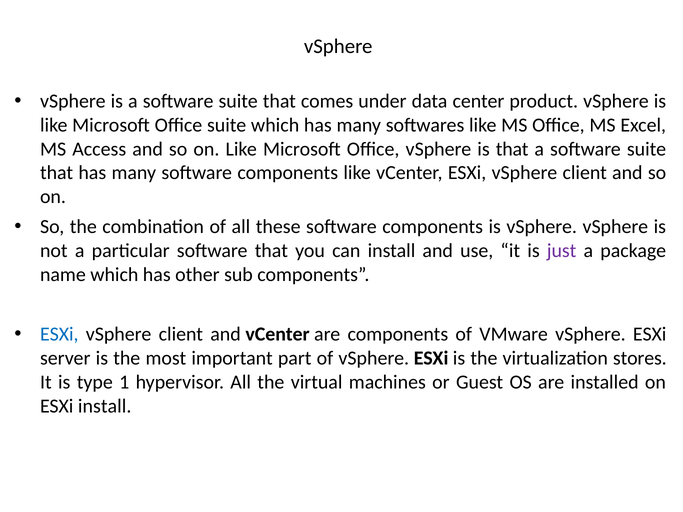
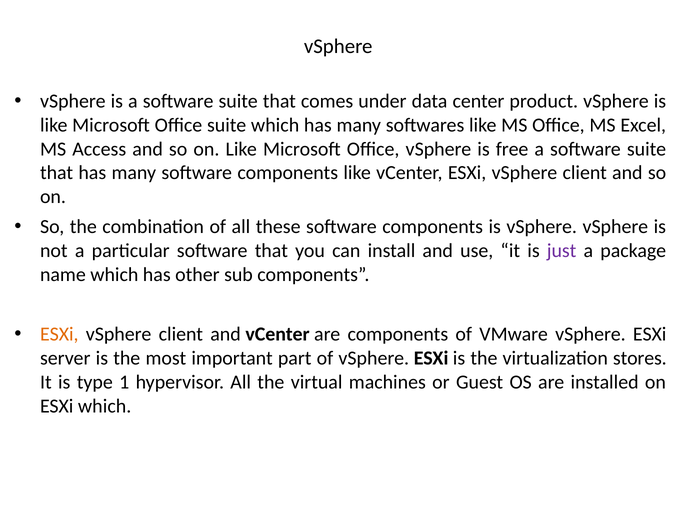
is that: that -> free (512, 149)
ESXi colour: blue -> orange (59, 335)
ESXi install: install -> which (105, 406)
